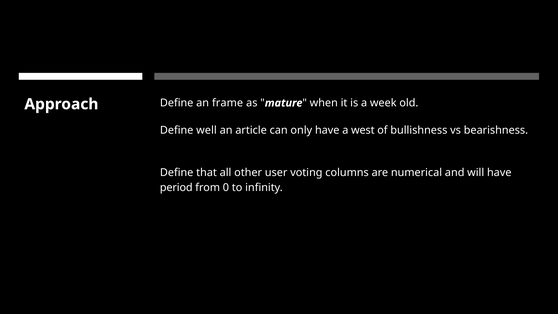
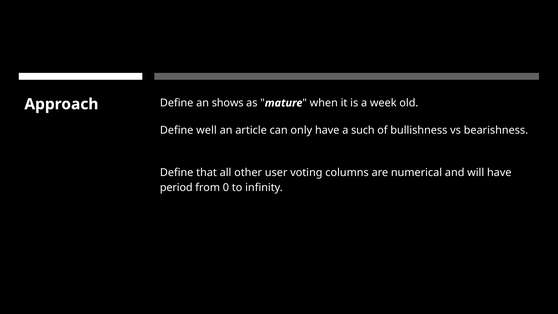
frame: frame -> shows (228, 103)
west: west -> such (363, 130)
